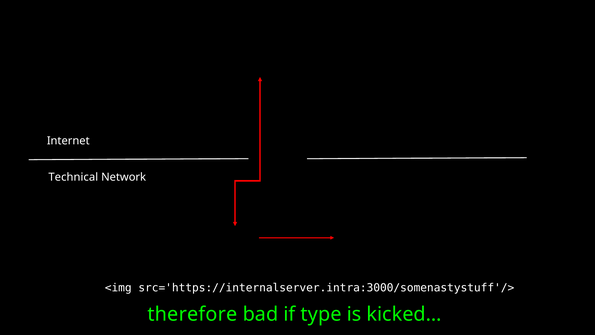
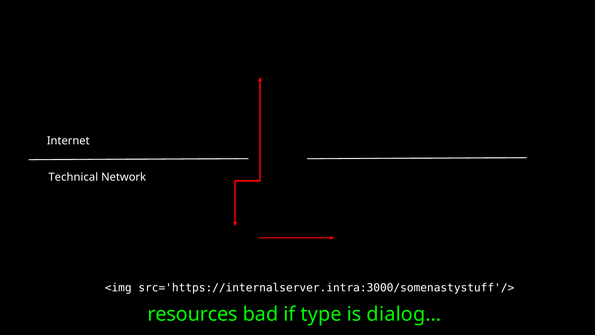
therefore: therefore -> resources (193, 314)
kicked…: kicked… -> dialog… (404, 314)
